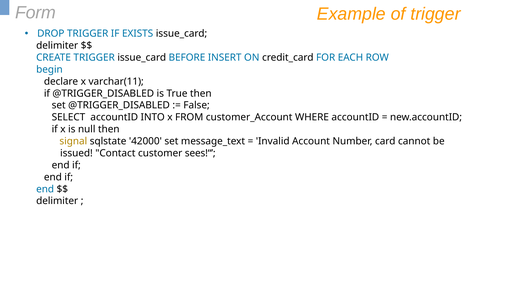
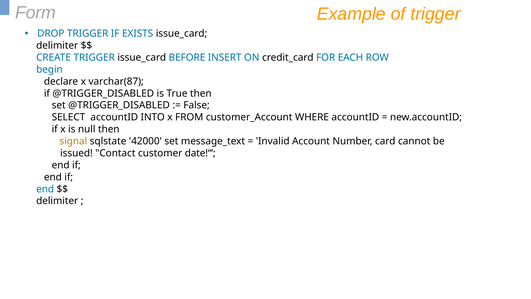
varchar(11: varchar(11 -> varchar(87 (116, 81)
sees!“: sees!“ -> date!“ (200, 153)
